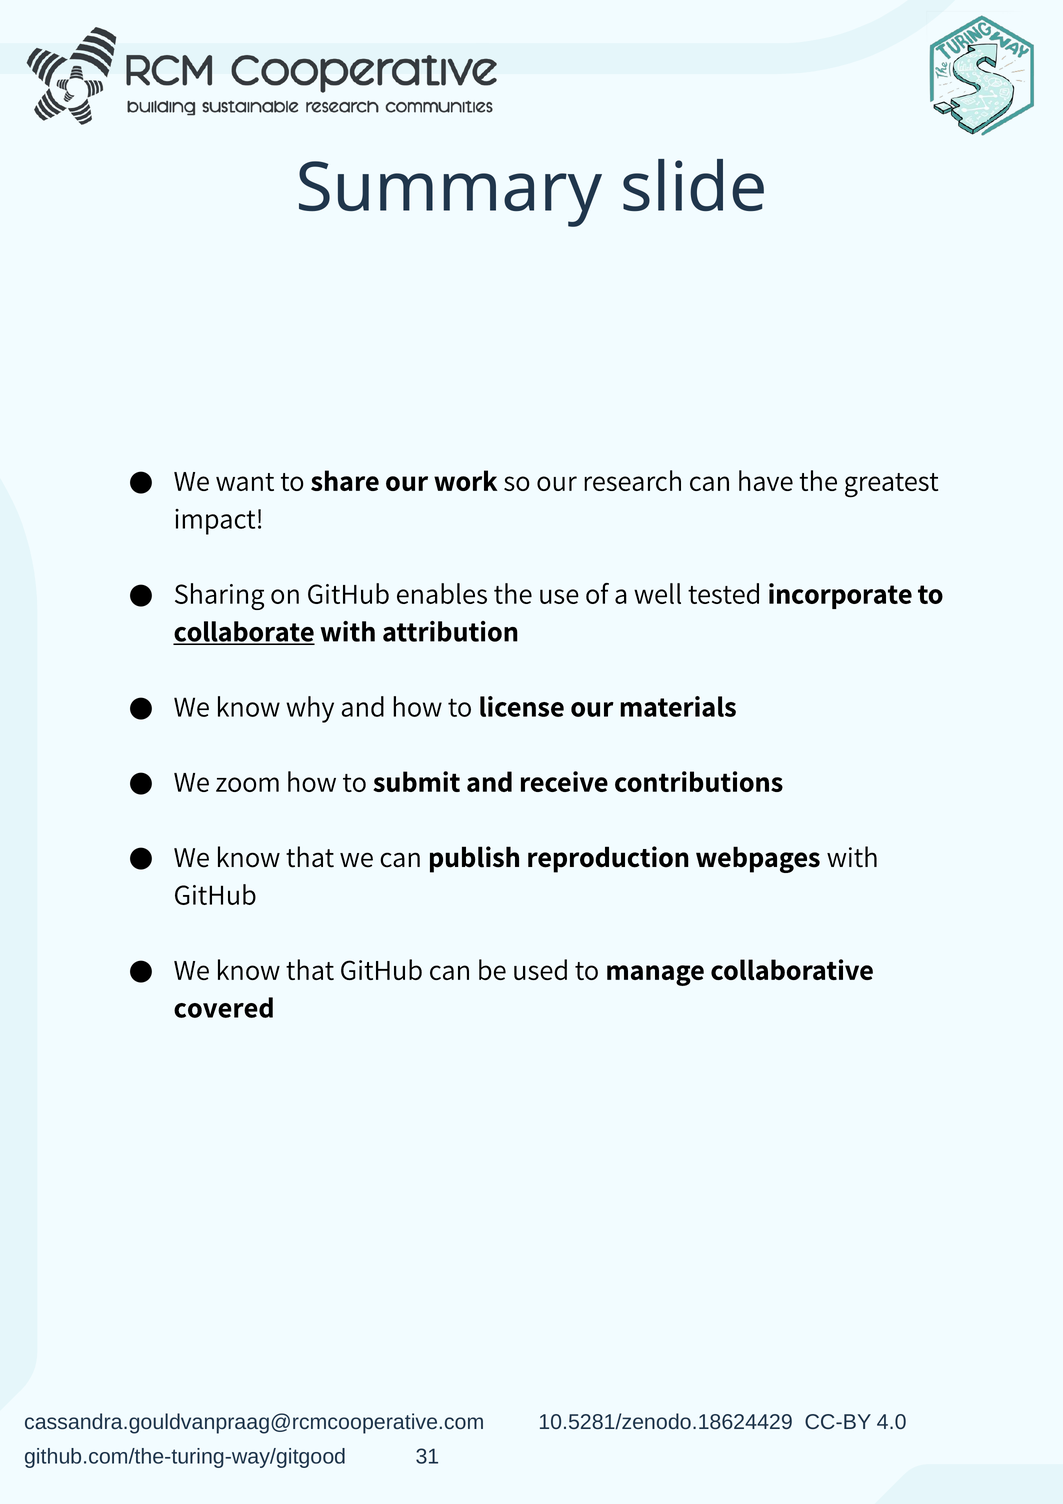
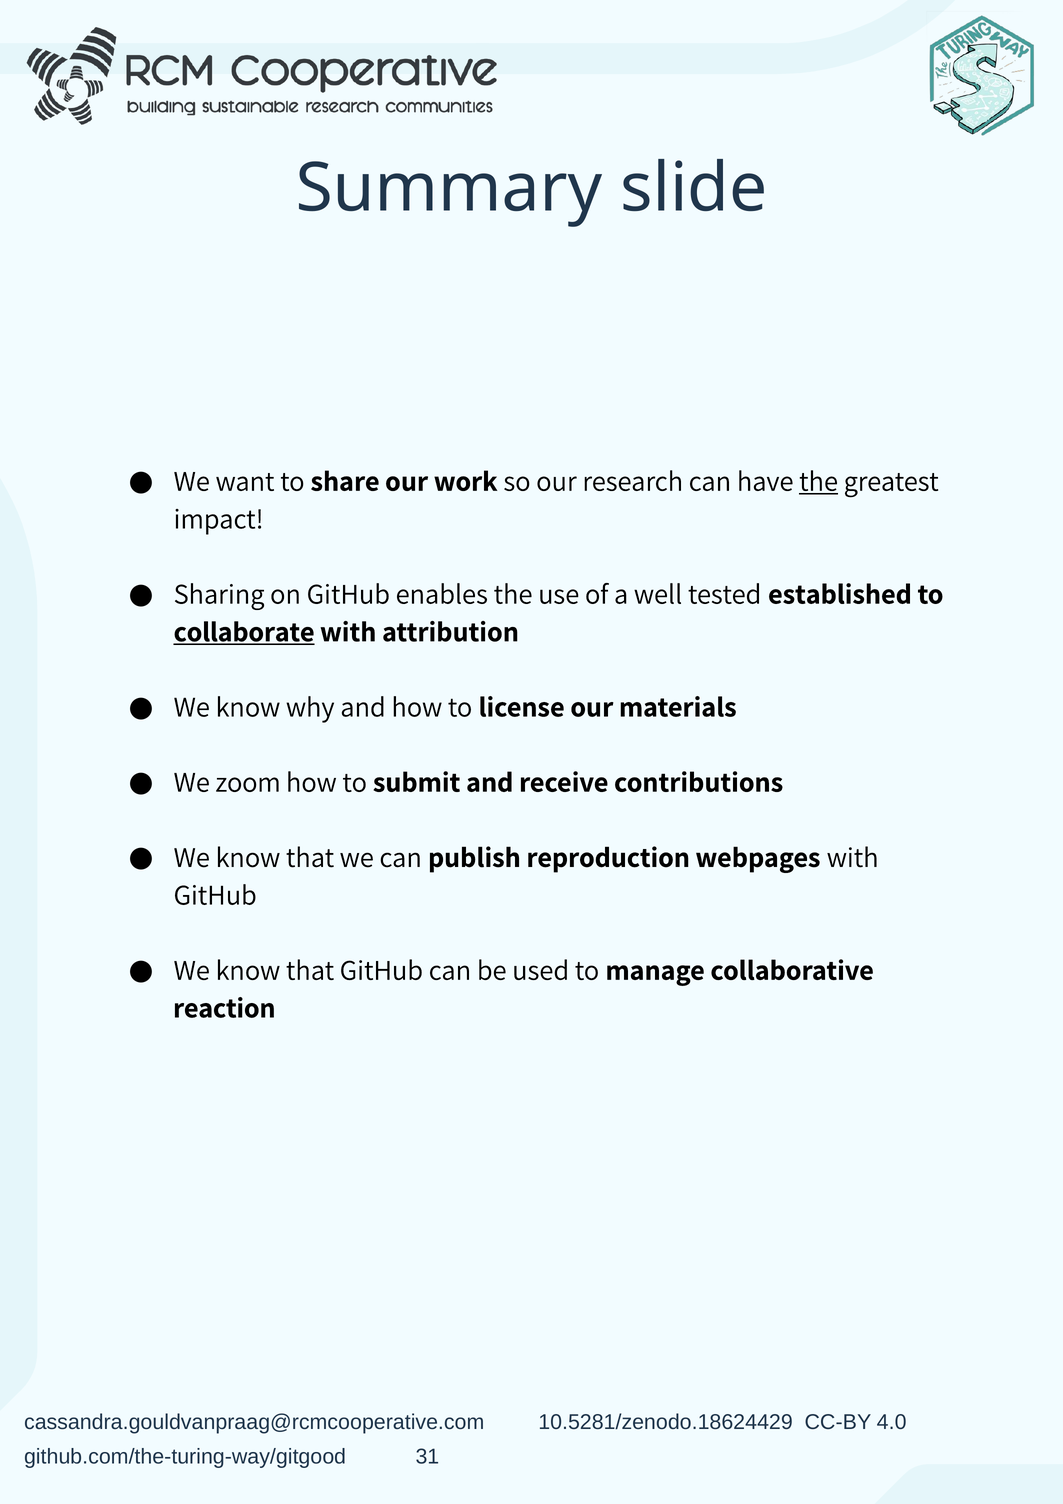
the underline: none -> present (819, 481)
incorporate: incorporate -> established (840, 594)
covered: covered -> reaction (224, 1008)
